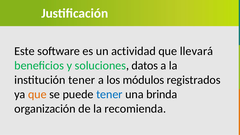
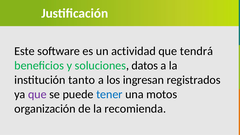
llevará: llevará -> tendrá (196, 51)
institución tener: tener -> tanto (82, 80)
módulos: módulos -> ingresan (143, 80)
que colour: orange -> purple (37, 94)
brinda: brinda -> motos (162, 94)
